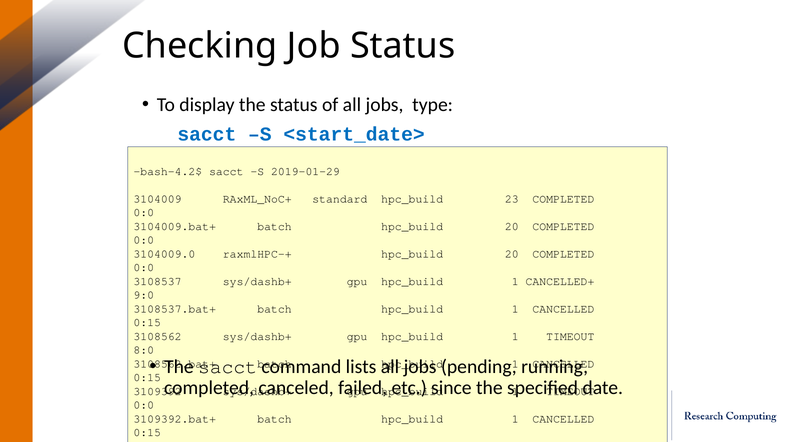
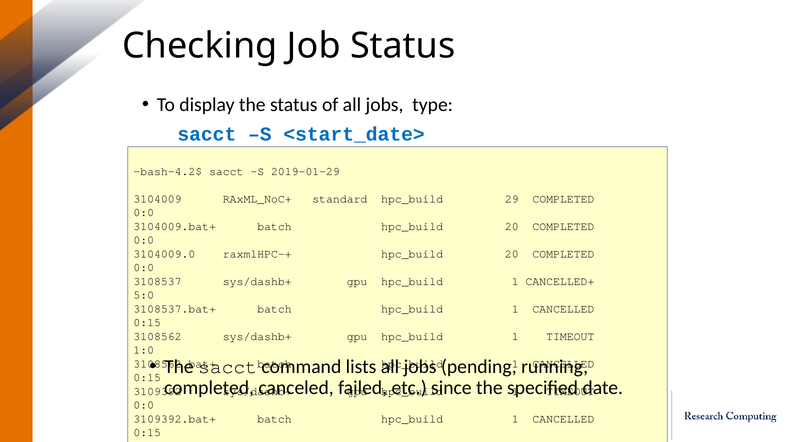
23: 23 -> 29 (512, 199)
9:0: 9:0 -> 5:0 (144, 295)
8:0: 8:0 -> 1:0 (144, 350)
